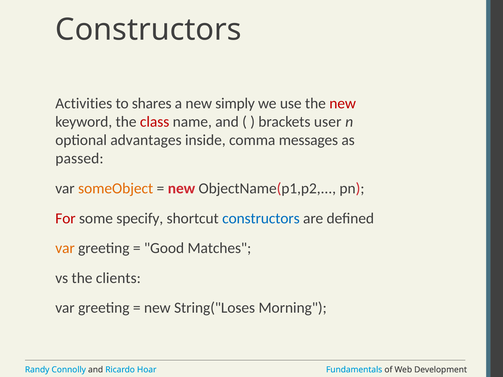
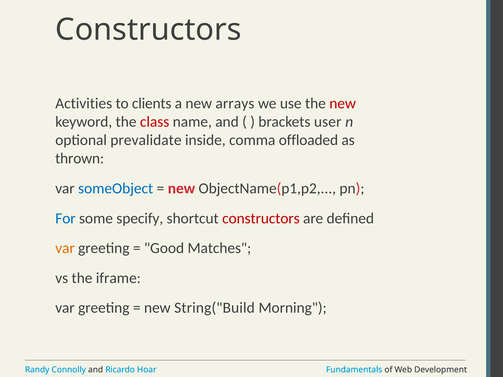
shares: shares -> clients (152, 103)
simply: simply -> arrays (235, 103)
advantages: advantages -> prevalidate (146, 140)
messages: messages -> offloaded (308, 140)
passed: passed -> thrown (80, 159)
someObject colour: orange -> blue (116, 189)
For colour: red -> blue (66, 218)
constructors colour: blue -> red (261, 218)
clients: clients -> iframe (118, 278)
String("Loses: String("Loses -> String("Build (214, 308)
